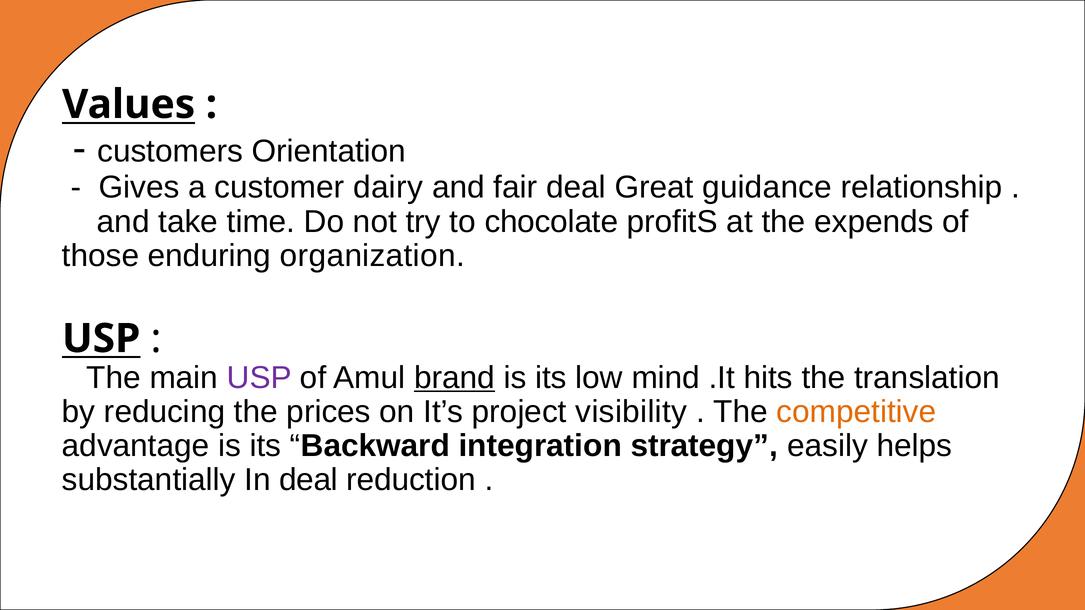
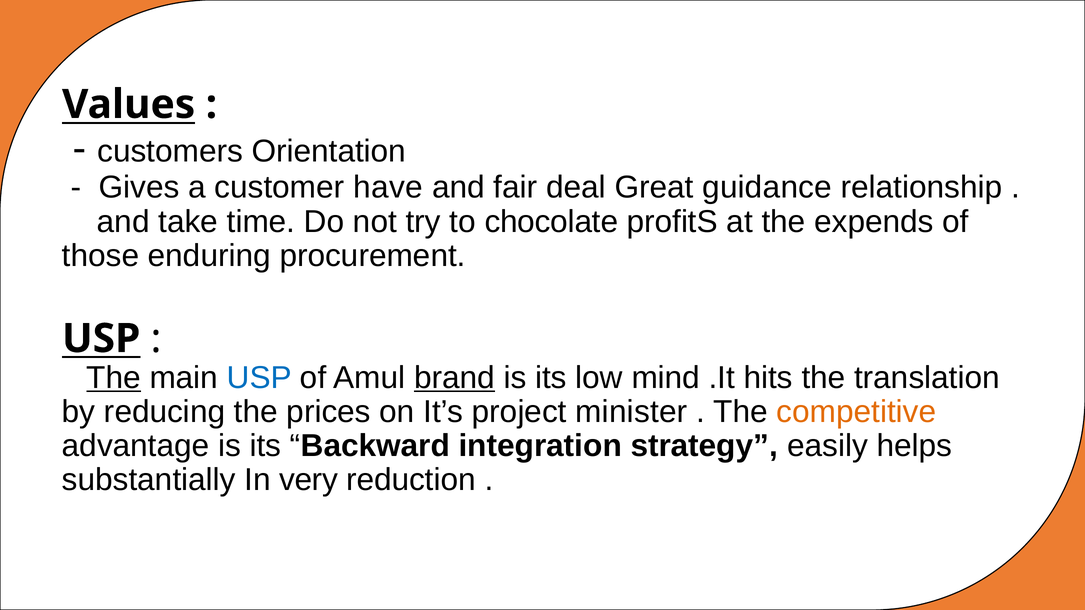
dairy: dairy -> have (388, 188)
organization: organization -> procurement (373, 256)
The underline: none -> present (114, 378)
USP colour: purple -> blue (259, 378)
visibility: visibility -> minister (631, 412)
In deal: deal -> very (308, 480)
